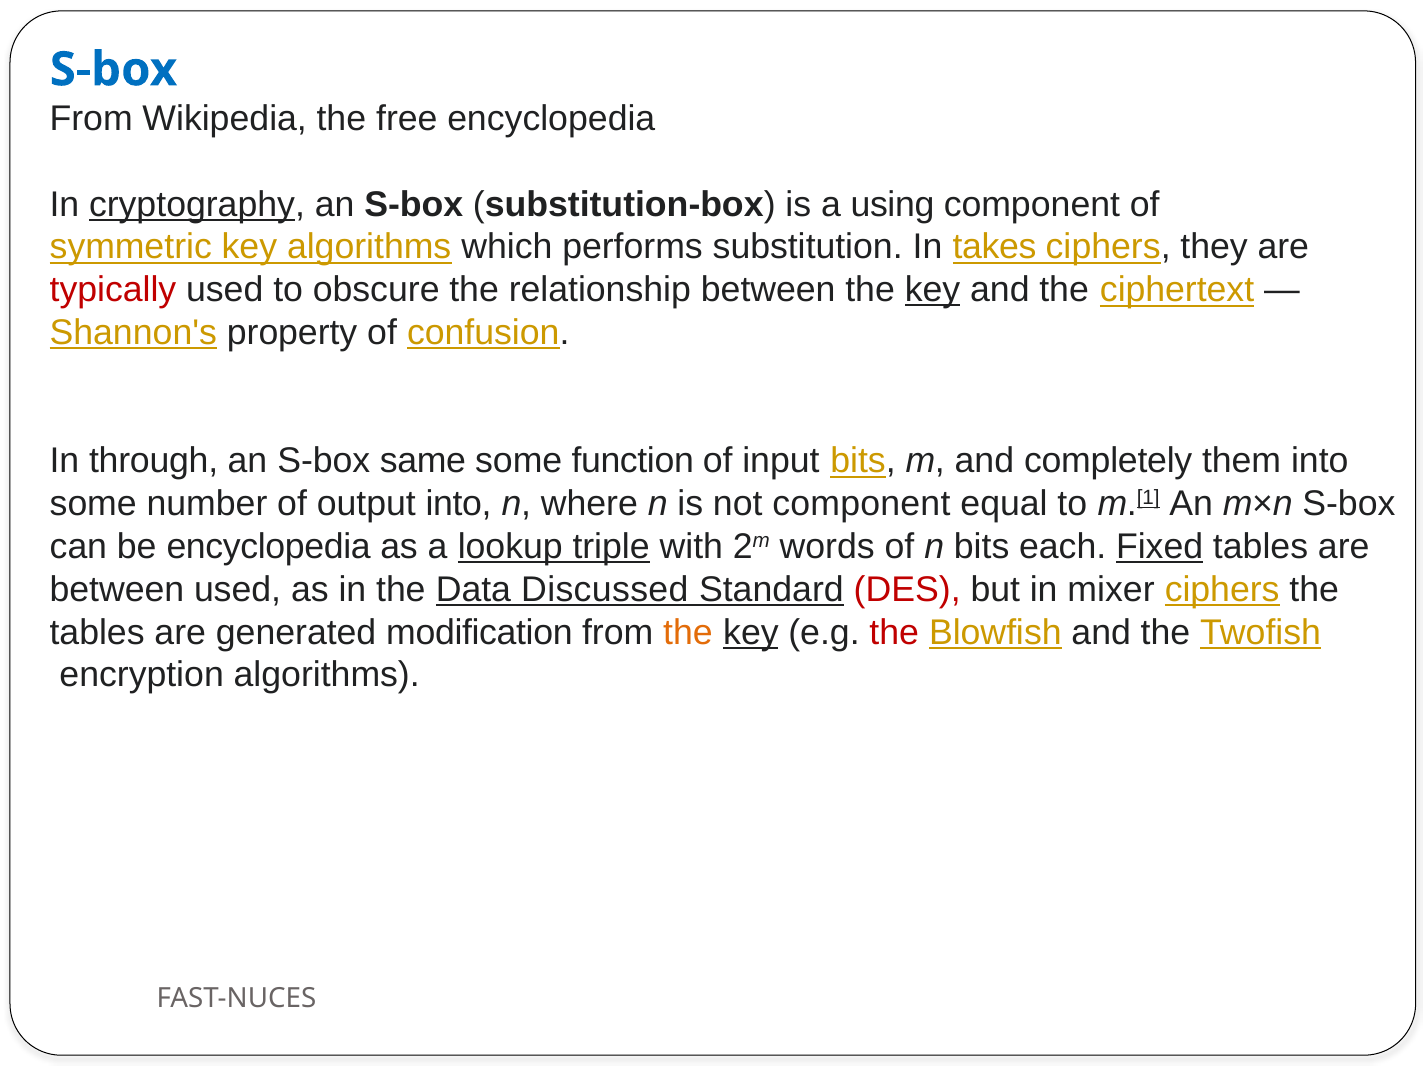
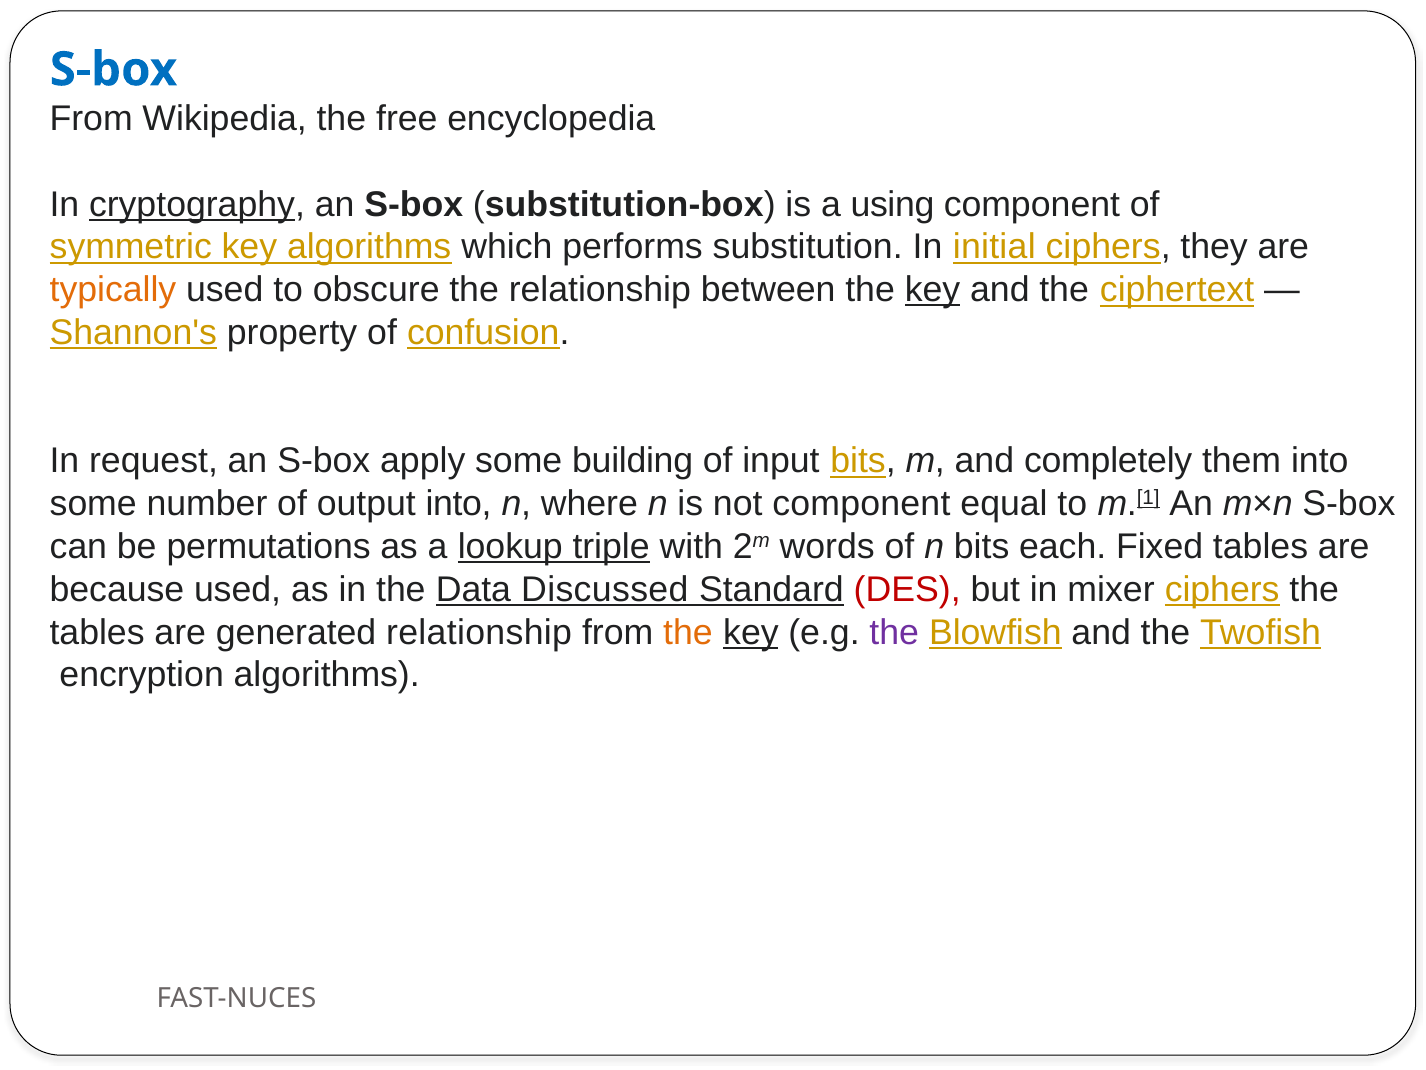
takes: takes -> initial (994, 247)
typically colour: red -> orange (113, 290)
through: through -> request (154, 461)
same: same -> apply (423, 461)
function: function -> building (633, 461)
be encyclopedia: encyclopedia -> permutations (269, 546)
Fixed underline: present -> none (1160, 546)
between: between -> because (117, 589)
generated modification: modification -> relationship (479, 632)
the colour: red -> purple (894, 632)
